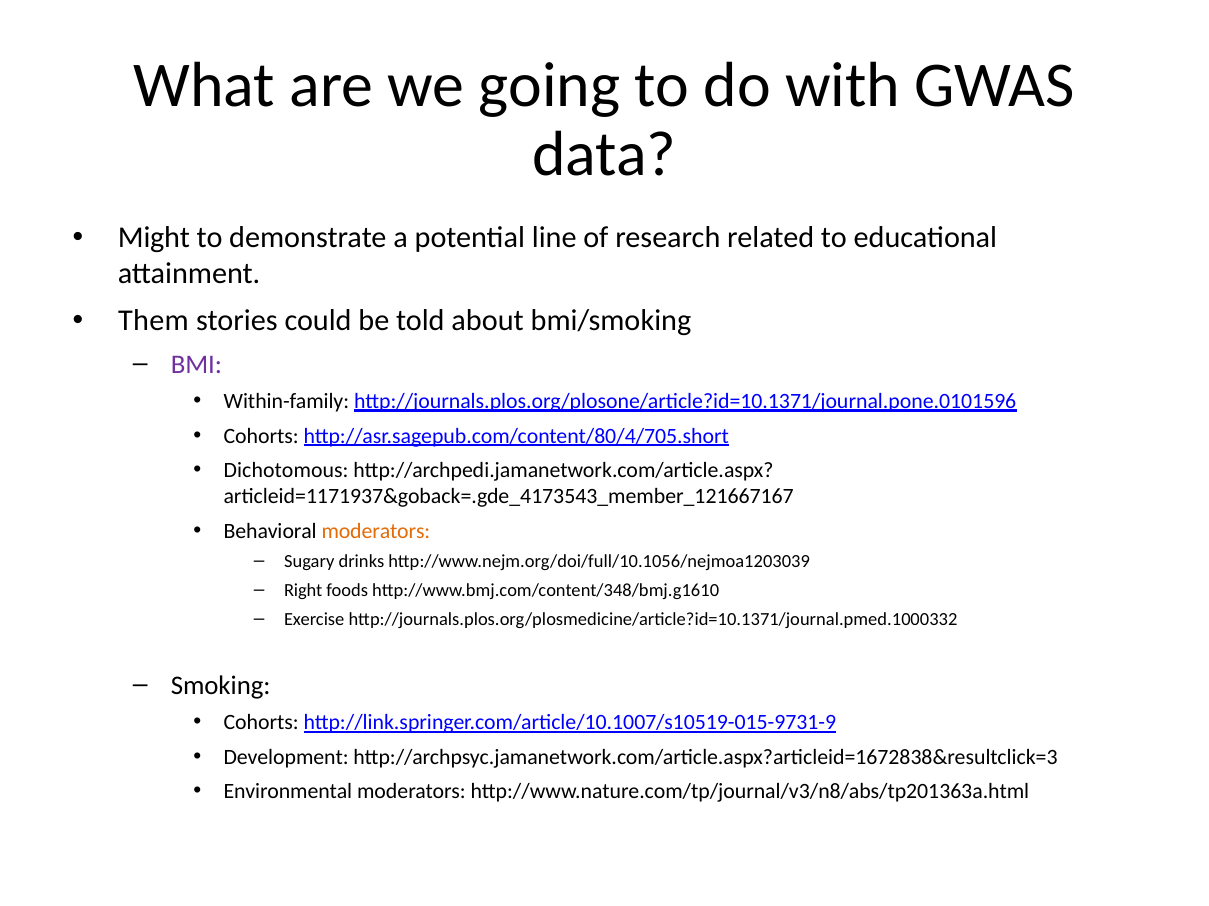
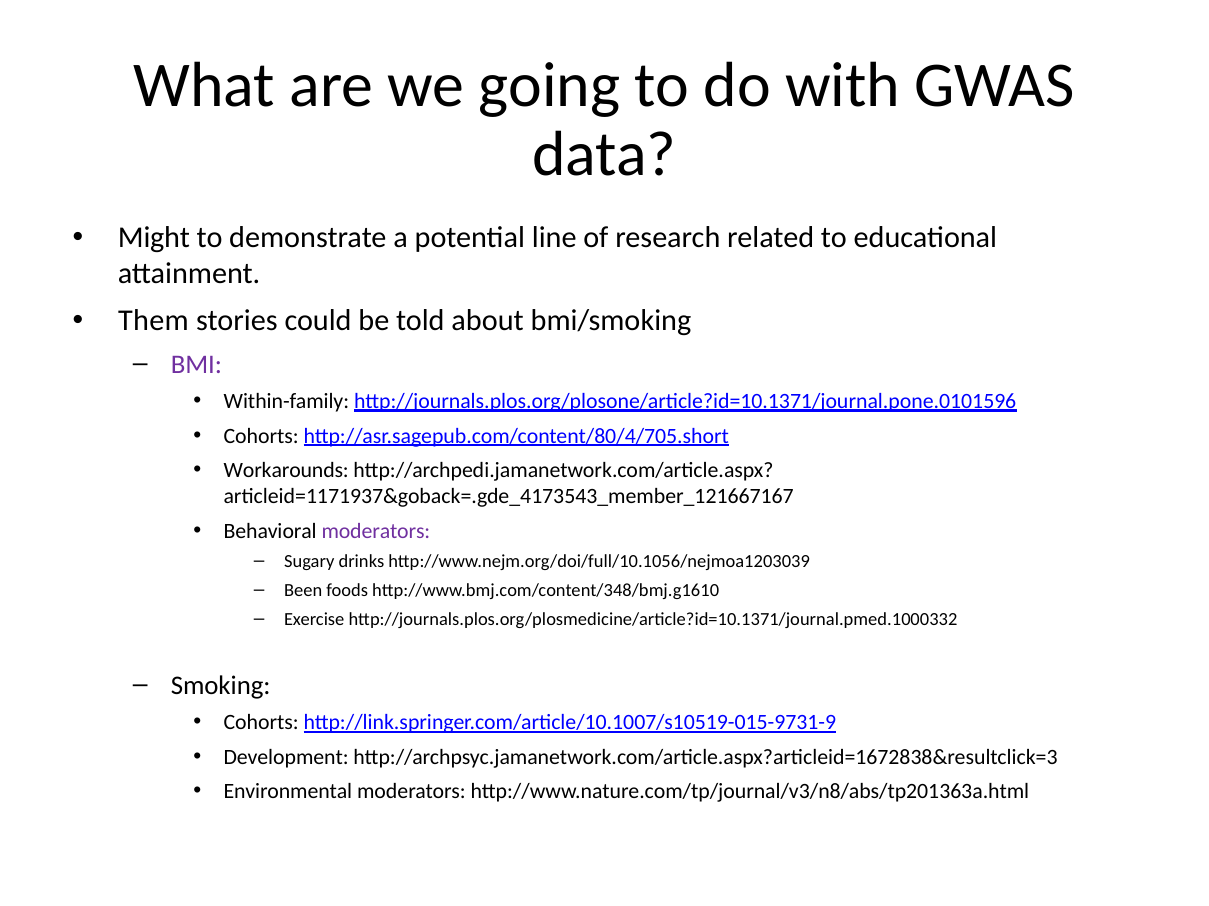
Dichotomous: Dichotomous -> Workarounds (286, 471)
moderators colour: orange -> purple (376, 531)
Right: Right -> Been (303, 591)
